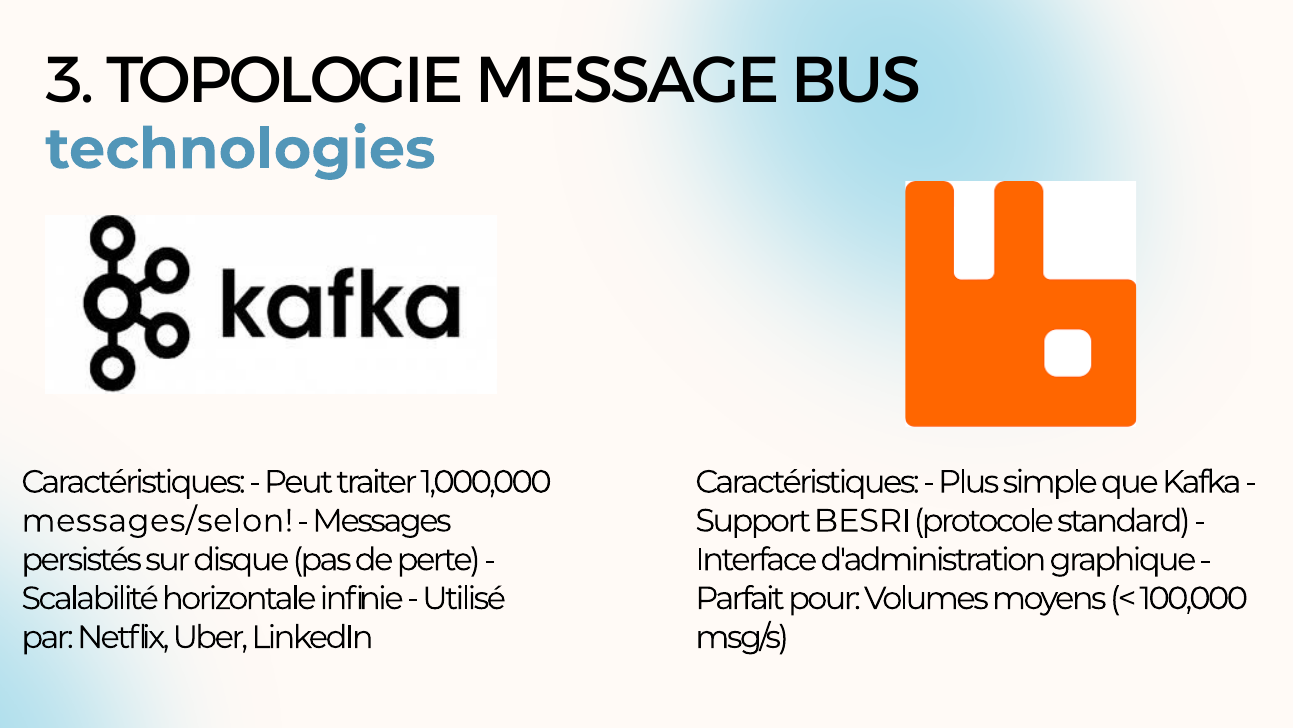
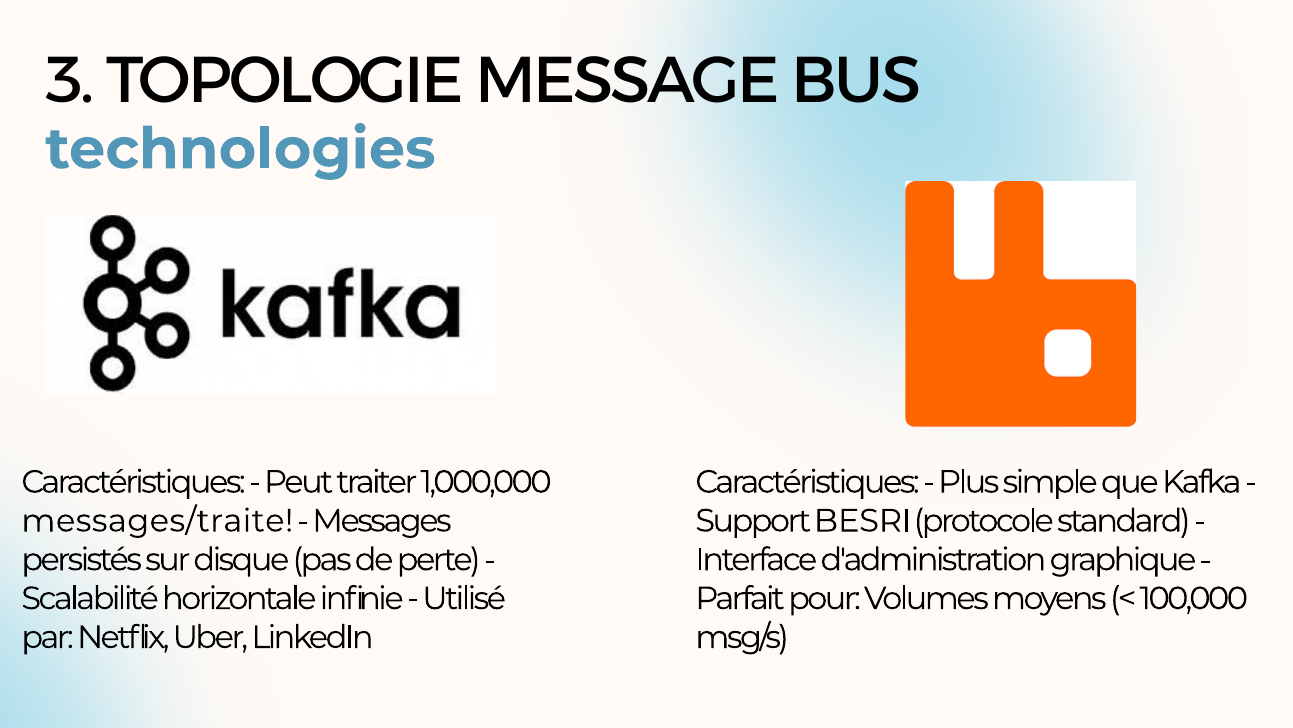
messages/selon: messages/selon -> messages/traite (157, 520)
